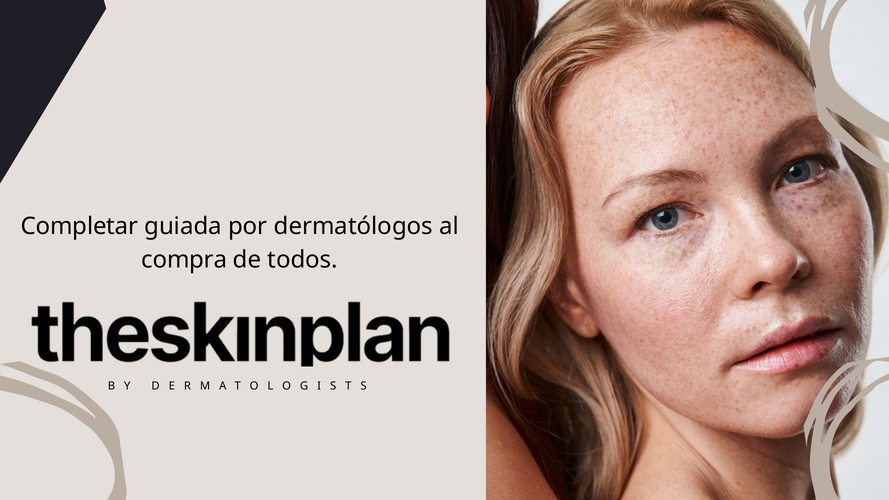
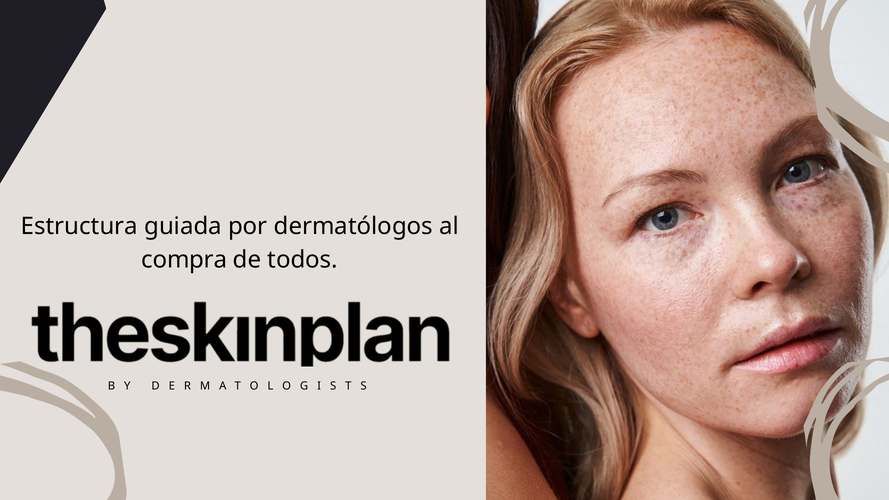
Completar: Completar -> Estructura (79, 226)
